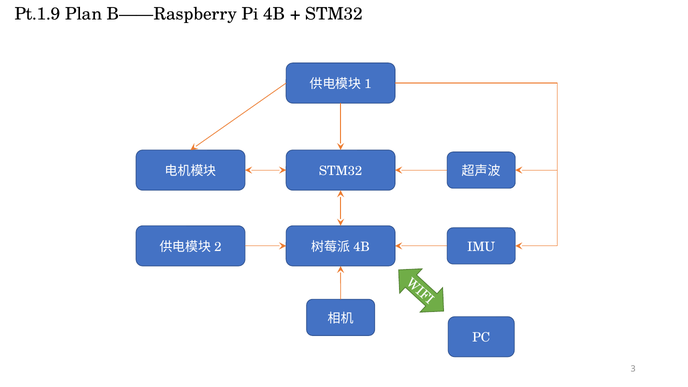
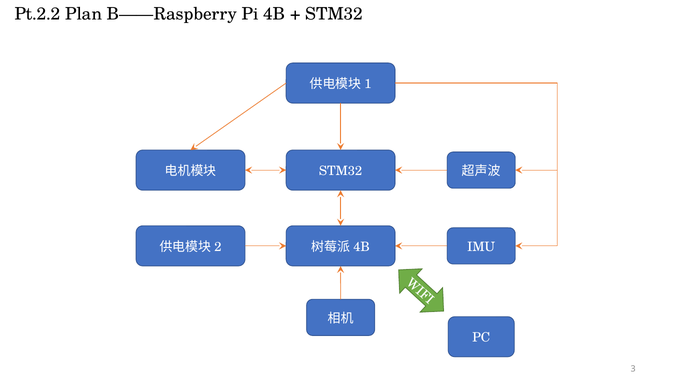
Pt.1.9: Pt.1.9 -> Pt.2.2 (38, 14)
